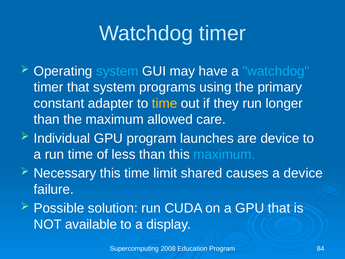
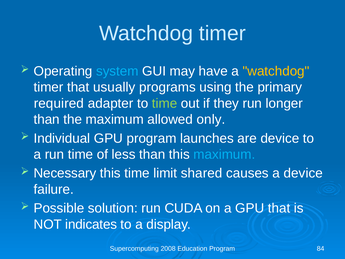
watchdog colour: light blue -> yellow (276, 71)
that system: system -> usually (114, 87)
constant: constant -> required (59, 103)
time colour: yellow -> light green (165, 103)
care: care -> only (211, 119)
available: available -> indicates (91, 224)
